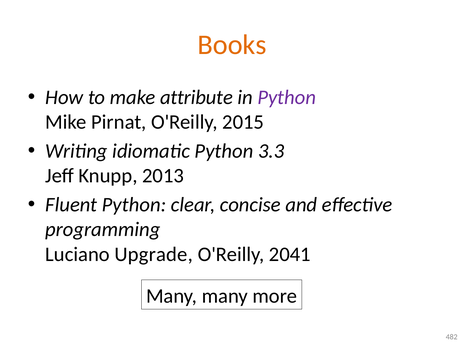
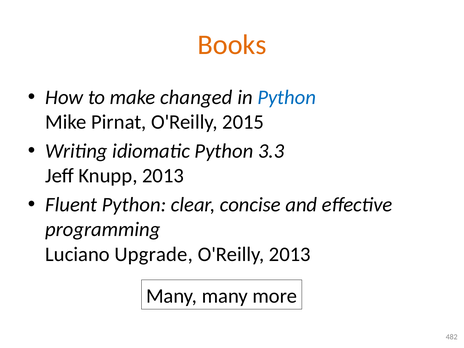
attribute: attribute -> changed (196, 97)
Python colour: purple -> blue (287, 97)
O'Reilly 2041: 2041 -> 2013 (290, 254)
